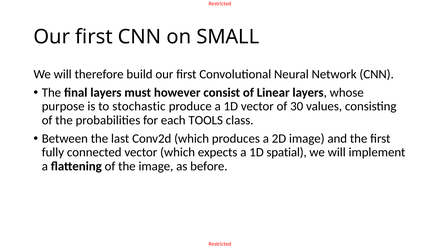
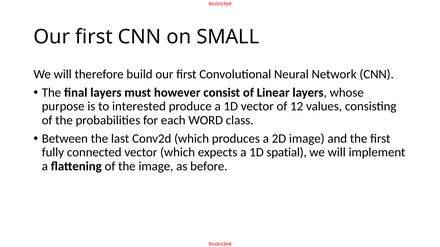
stochastic: stochastic -> interested (139, 107)
30: 30 -> 12 (297, 107)
TOOLS: TOOLS -> WORD (206, 120)
